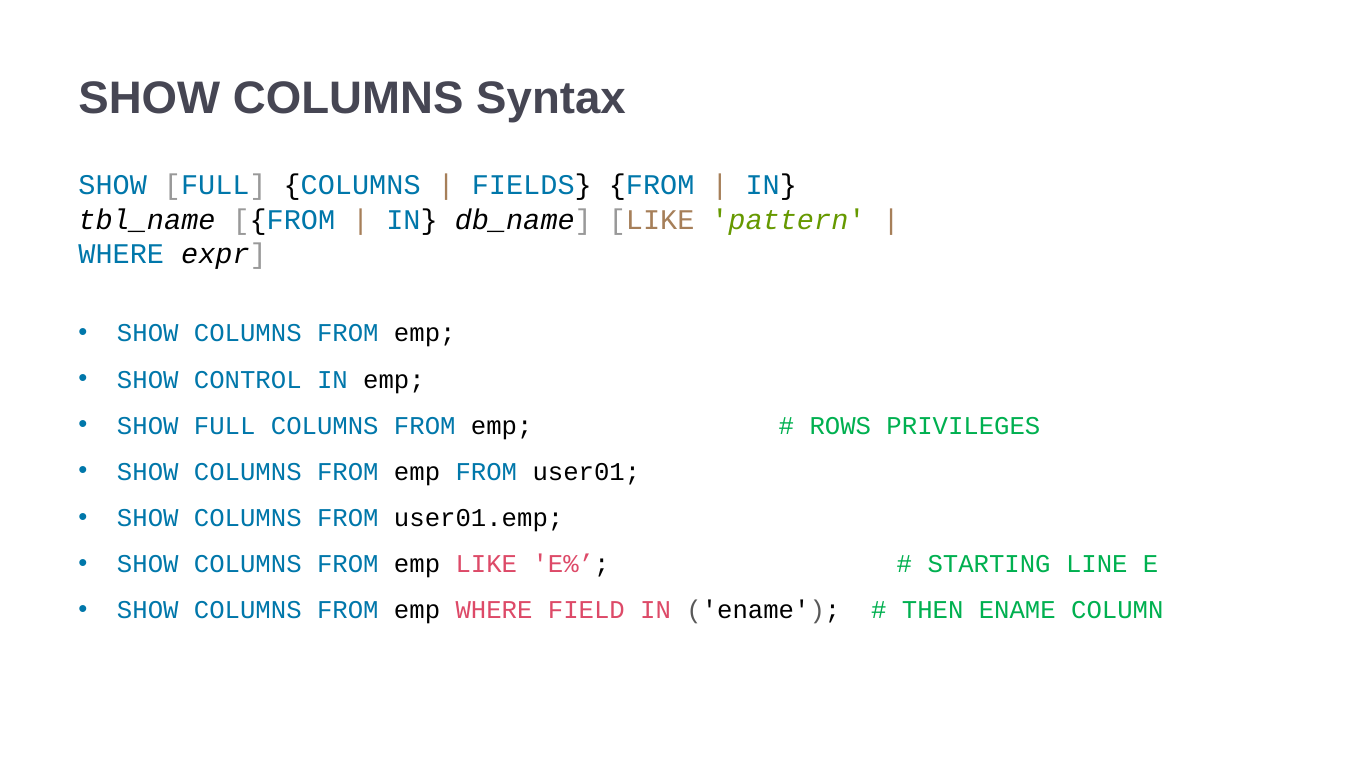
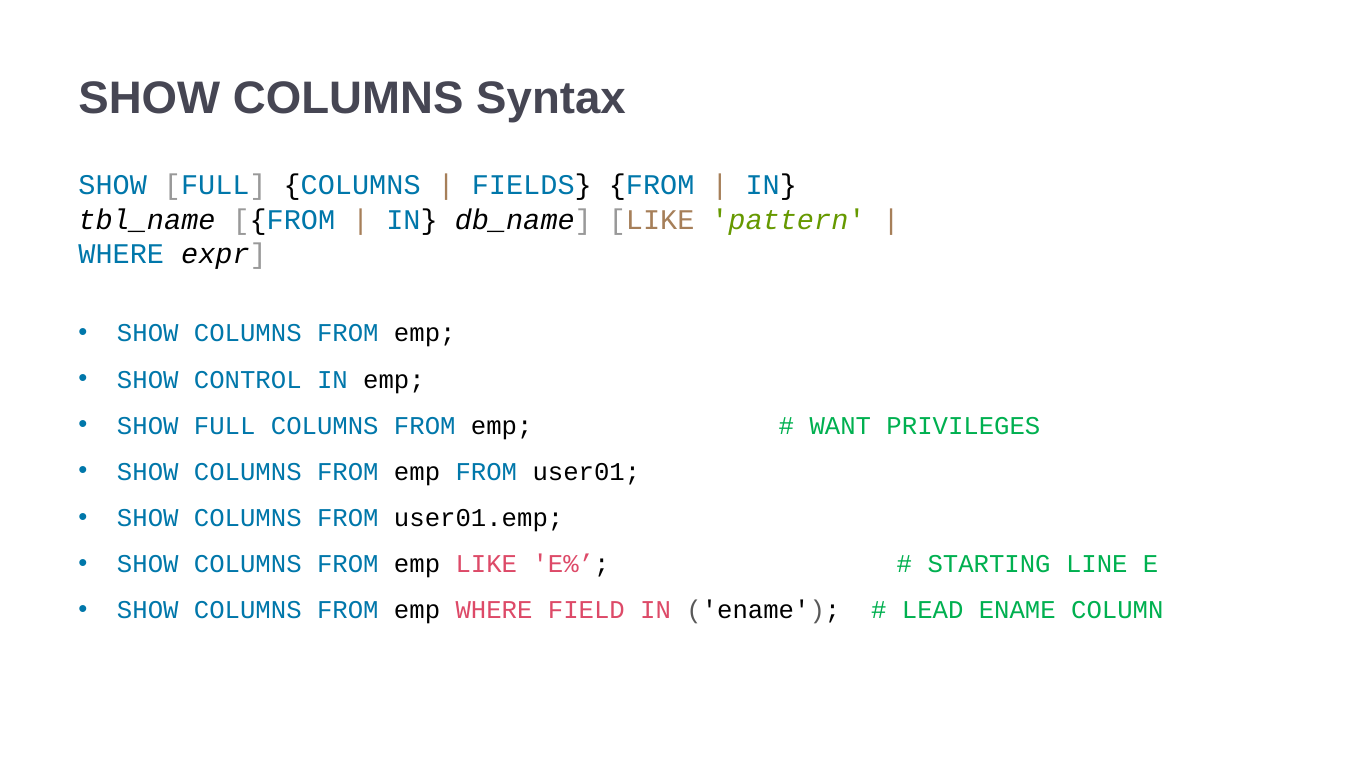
ROWS: ROWS -> WANT (840, 426)
THEN: THEN -> LEAD (933, 611)
